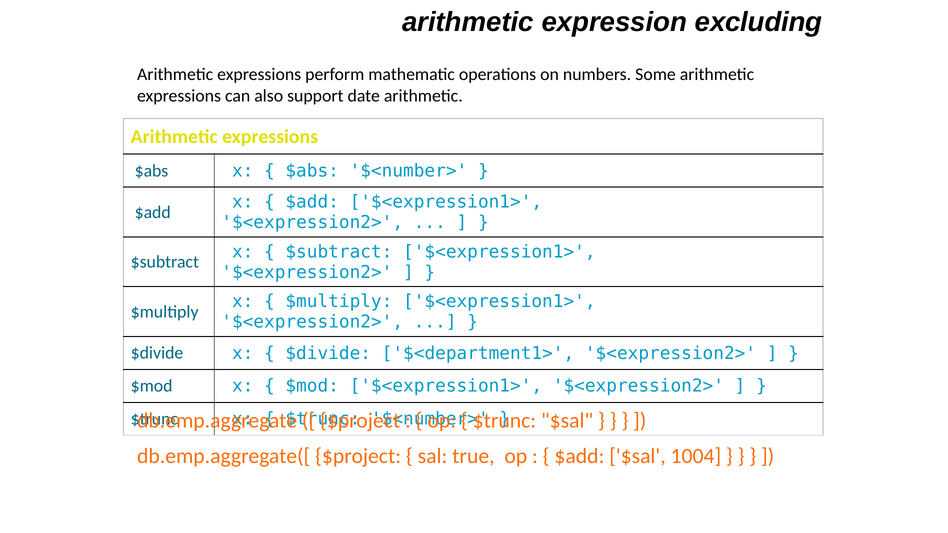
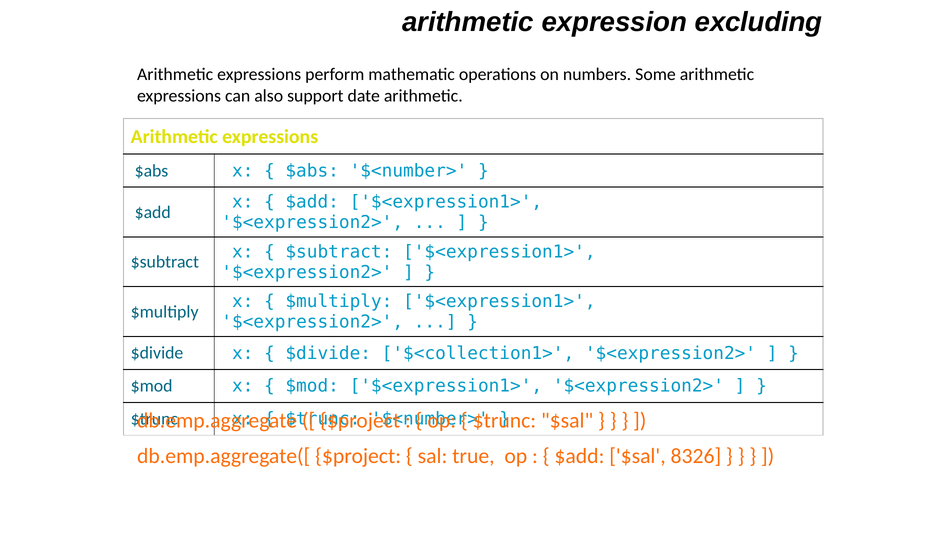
$<department1>: $<department1> -> $<collection1> (478, 353)
1004: 1004 -> 8326 (696, 457)
